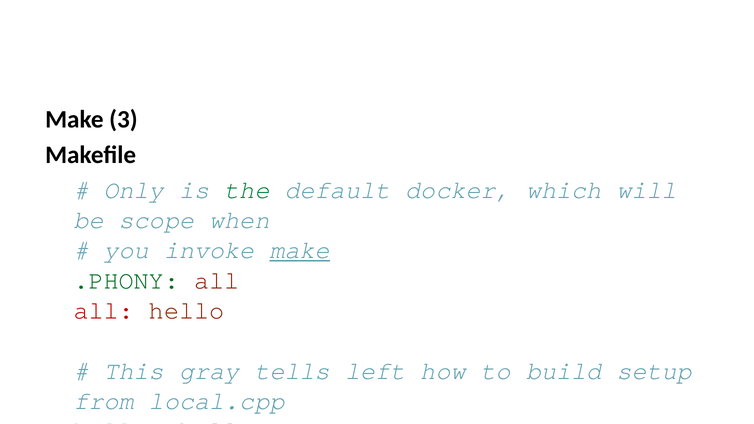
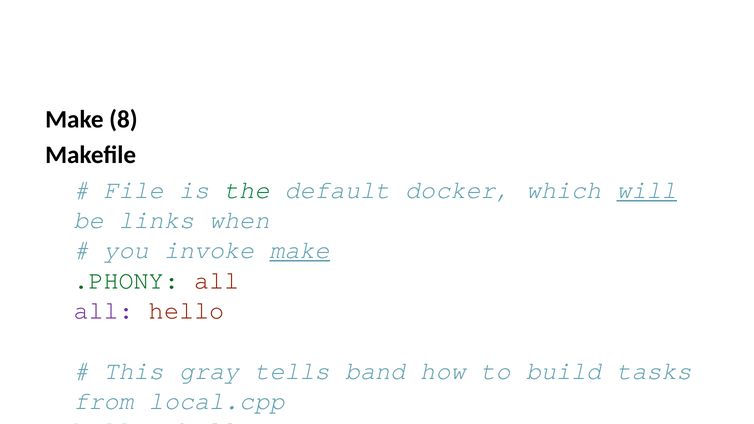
3: 3 -> 8 (123, 120)
Only: Only -> File (134, 190)
will underline: none -> present (647, 190)
scope: scope -> links (157, 220)
all colour: red -> purple (104, 311)
left: left -> band (375, 371)
setup: setup -> tasks (654, 371)
